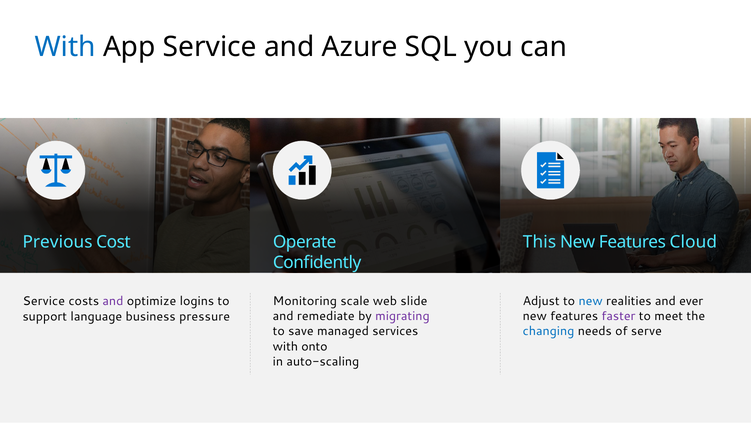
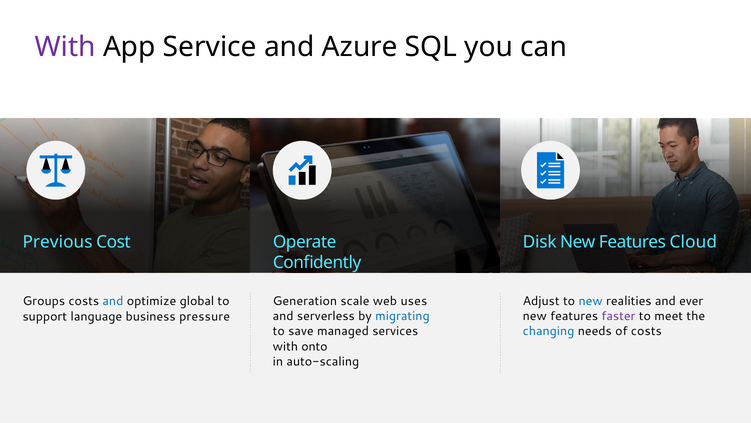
With colour: blue -> purple (65, 47)
This: This -> Disk (540, 242)
Monitoring: Monitoring -> Generation (305, 301)
slide: slide -> uses (414, 301)
Service: Service -> Groups (44, 301)
and colour: purple -> blue (113, 301)
logins: logins -> global (197, 301)
remediate: remediate -> serverless (326, 316)
migrating colour: purple -> blue (402, 316)
of serve: serve -> costs (646, 331)
